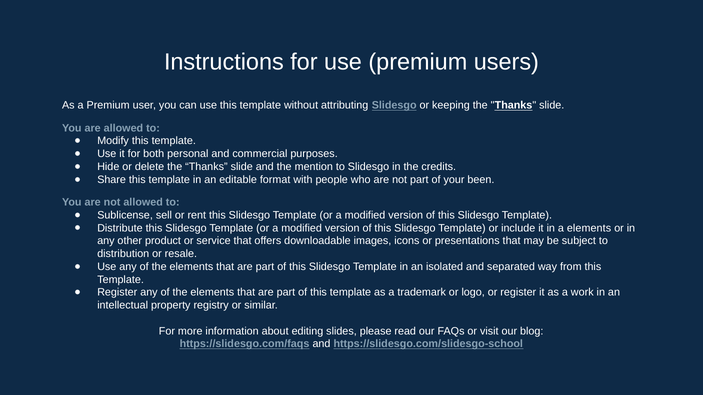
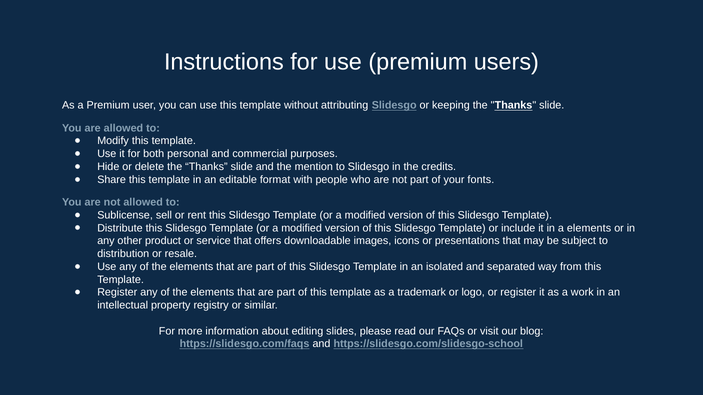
been: been -> fonts (481, 180)
